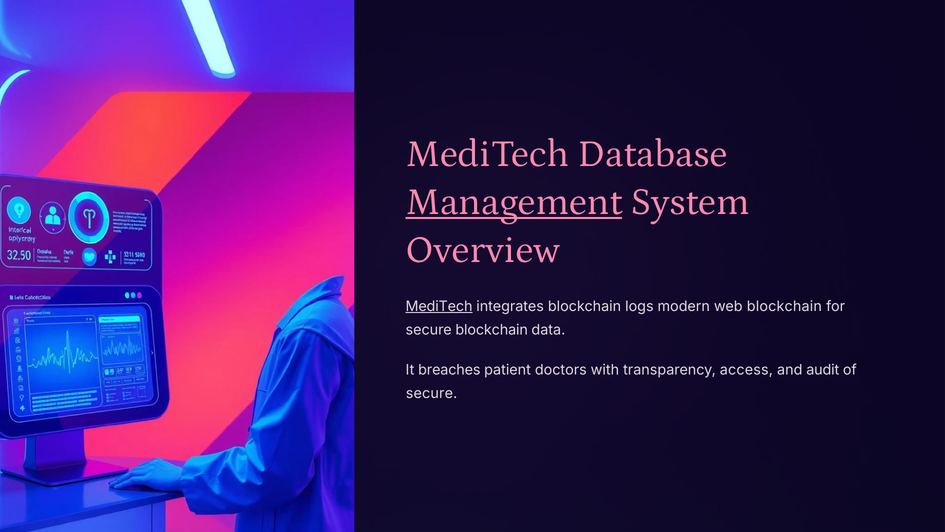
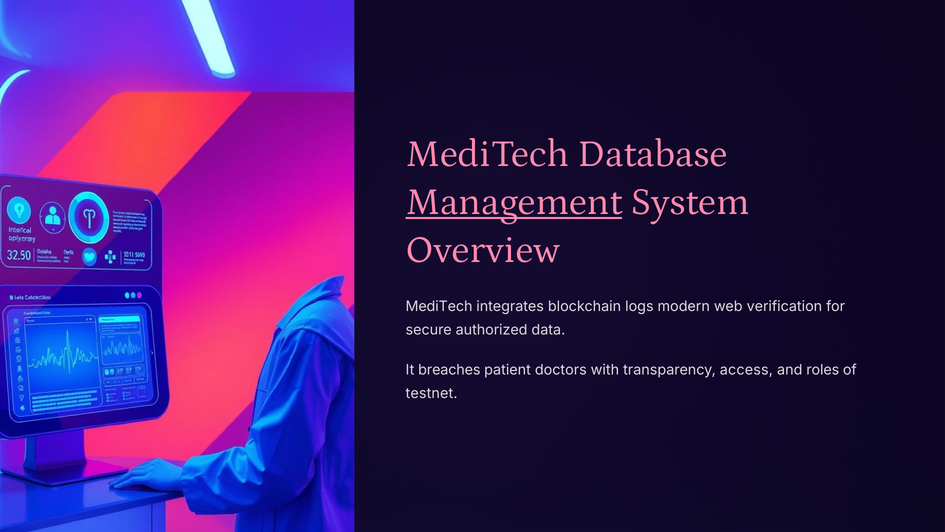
MediTech underline: present -> none (439, 306)
web blockchain: blockchain -> verification (784, 306)
secure blockchain: blockchain -> authorized (492, 330)
audit: audit -> roles (823, 370)
secure: secure -> testnet (432, 393)
